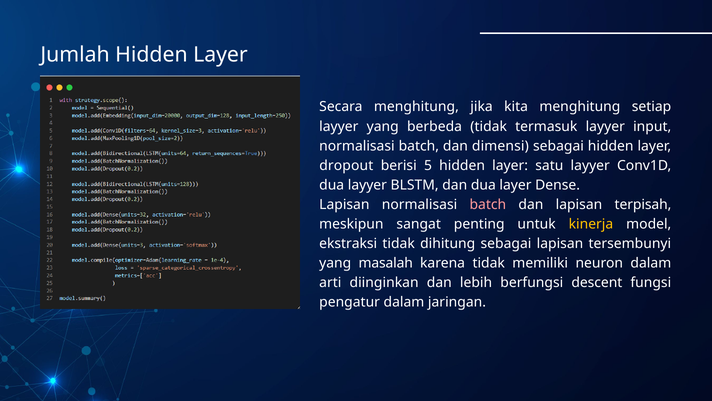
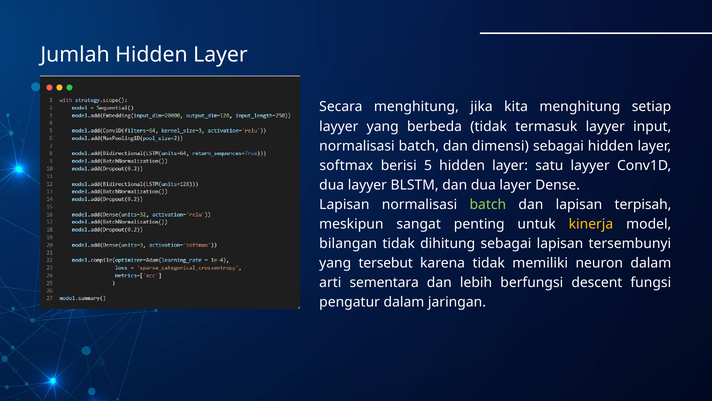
dropout: dropout -> softmax (346, 165)
batch colour: pink -> light green (488, 204)
ekstraksi: ekstraksi -> bilangan (348, 243)
masalah: masalah -> tersebut (386, 263)
diinginkan: diinginkan -> sementara (384, 282)
